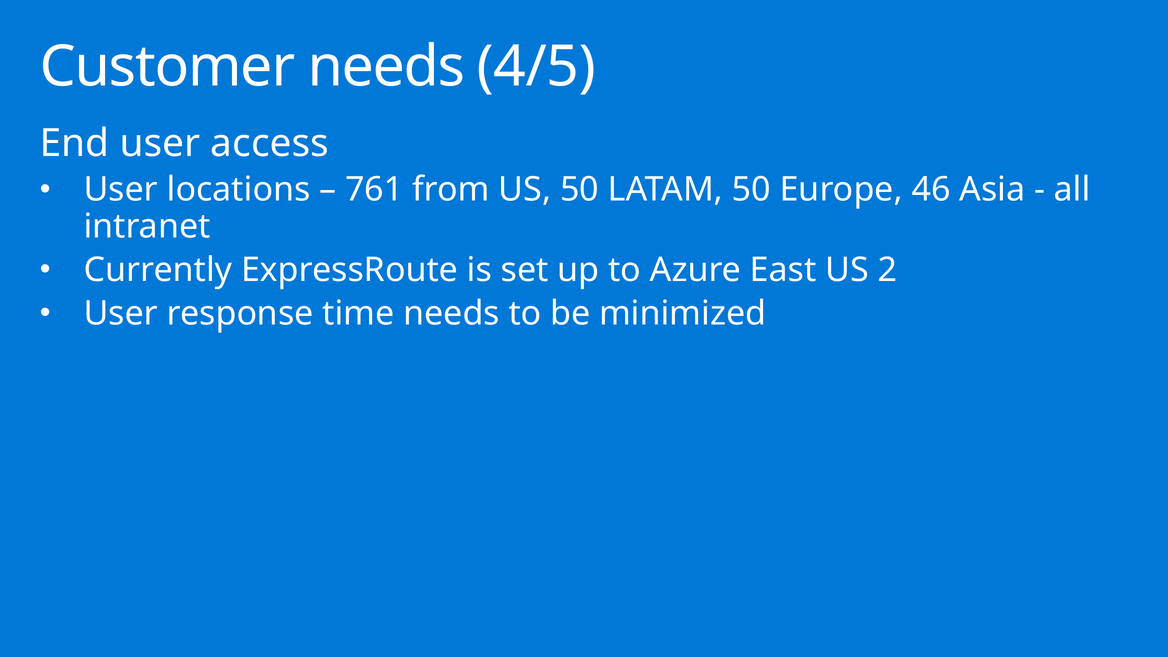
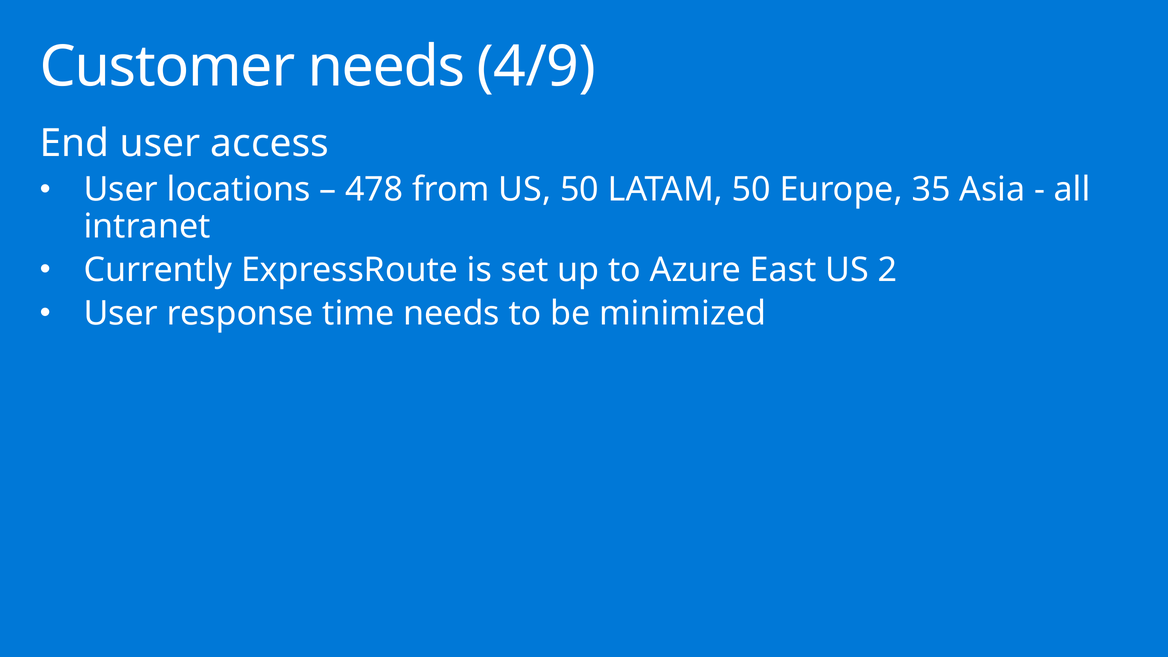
4/5: 4/5 -> 4/9 (536, 67)
761: 761 -> 478 (374, 190)
46: 46 -> 35 (931, 190)
